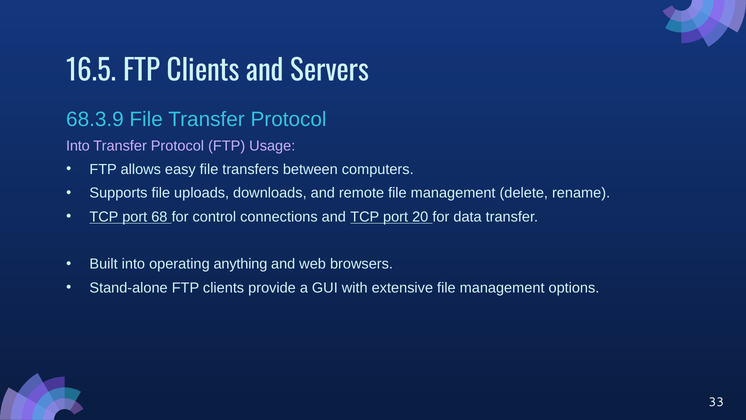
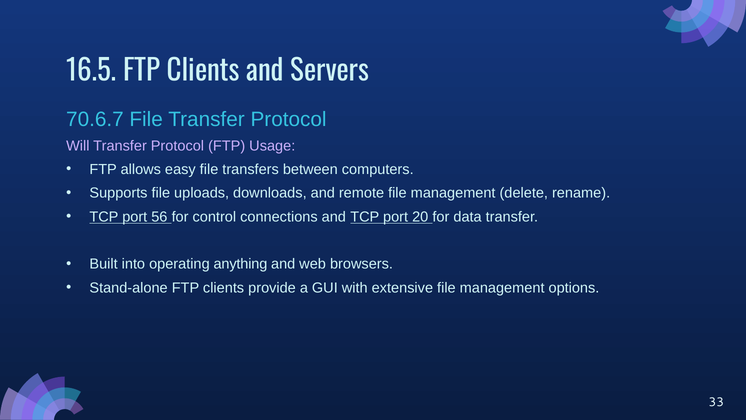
68.3.9: 68.3.9 -> 70.6.7 (95, 119)
Into: Into -> Will (78, 146)
68: 68 -> 56 (159, 217)
